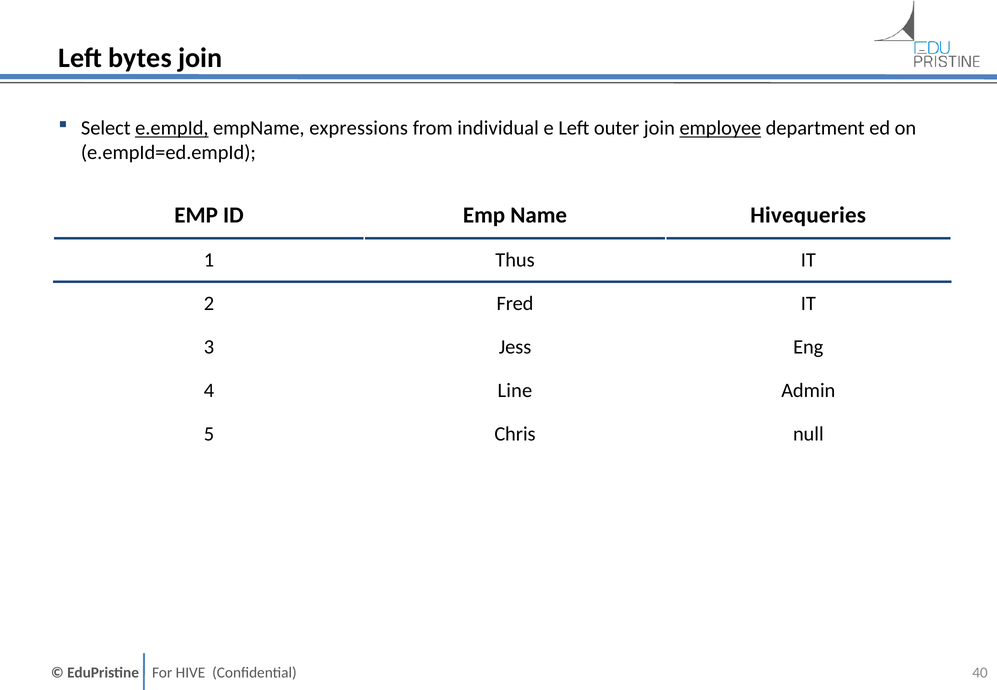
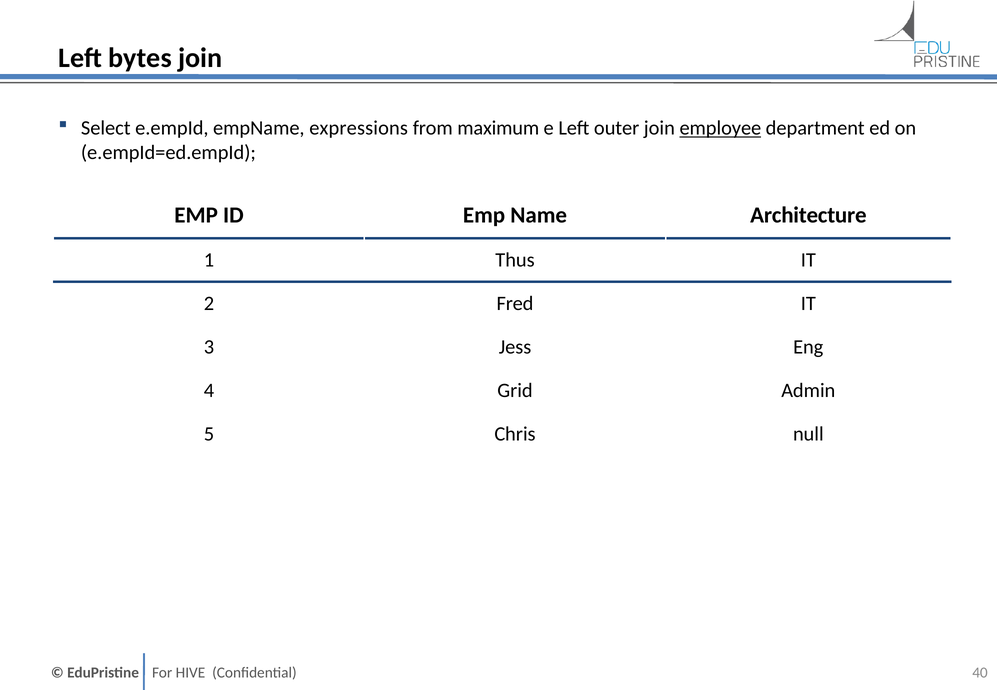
e.empId underline: present -> none (172, 128)
individual: individual -> maximum (498, 128)
Hivequeries: Hivequeries -> Architecture (808, 215)
Line: Line -> Grid (515, 391)
